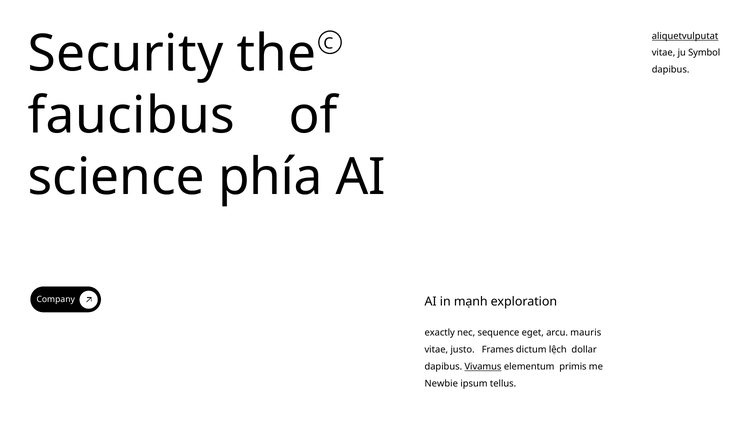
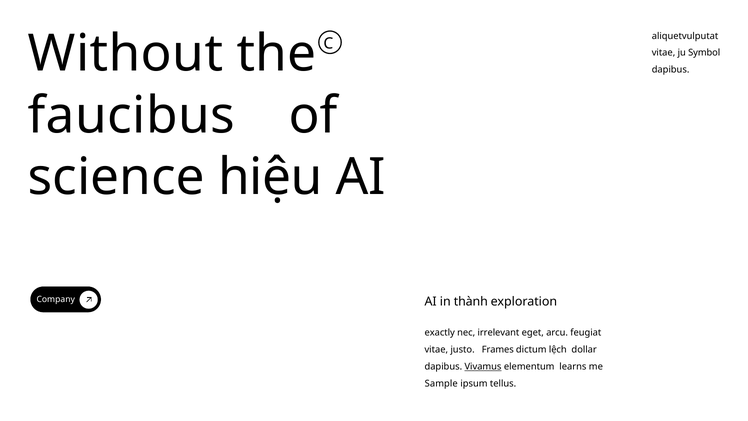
aliquetvulputat underline: present -> none (685, 36)
Security: Security -> Without (125, 54)
phía: phía -> hiệu (270, 177)
mạnh: mạnh -> thành (471, 301)
sequence: sequence -> irrelevant (498, 333)
mauris: mauris -> feugiat (586, 333)
primis: primis -> learns (573, 366)
Newbie: Newbie -> Sample (441, 383)
